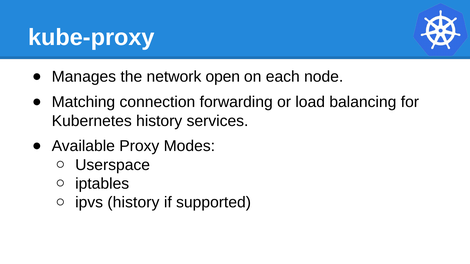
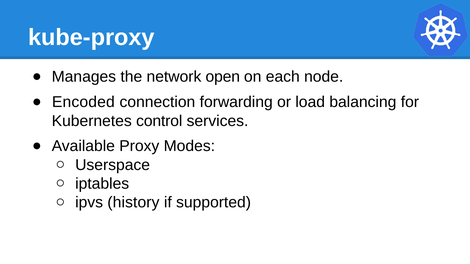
Matching: Matching -> Encoded (83, 102)
Kubernetes history: history -> control (159, 121)
